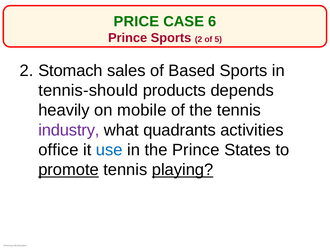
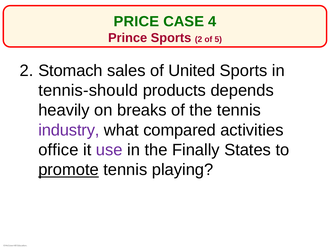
6: 6 -> 4 (212, 21)
Based: Based -> United (192, 70)
mobile: mobile -> breaks (142, 110)
quadrants: quadrants -> compared (180, 130)
use colour: blue -> purple (109, 150)
the Prince: Prince -> Finally (196, 150)
playing underline: present -> none (183, 169)
